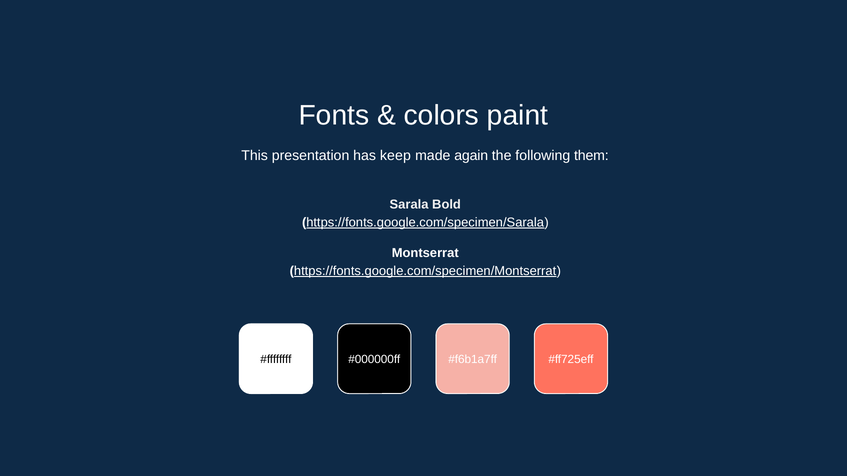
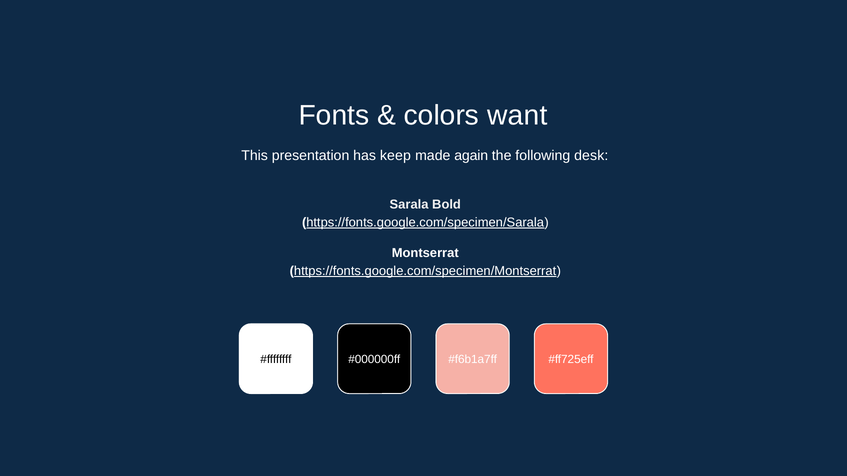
paint: paint -> want (517, 116)
them: them -> desk (591, 156)
